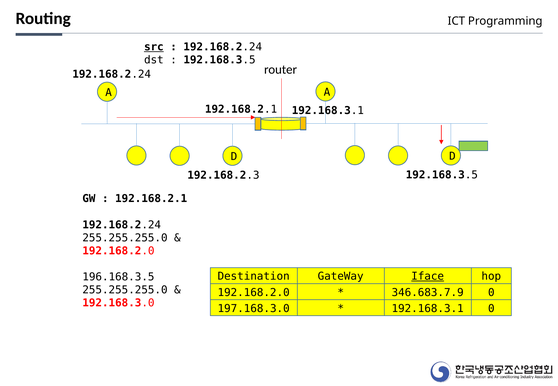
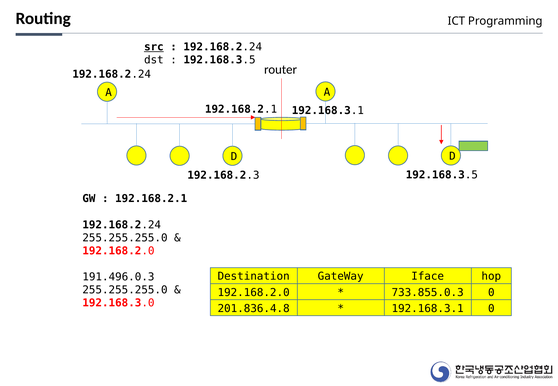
Iface underline: present -> none (428, 277)
196.168.3.5: 196.168.3.5 -> 191.496.0.3 (118, 277)
346.683.7.9: 346.683.7.9 -> 733.855.0.3 (428, 293)
197.168.3.0: 197.168.3.0 -> 201.836.4.8 (254, 309)
